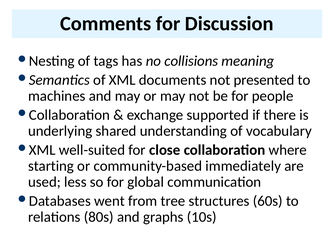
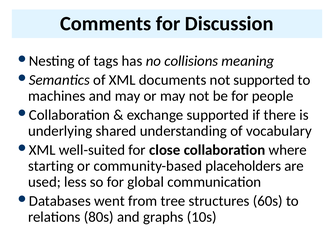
not presented: presented -> supported (264, 80)
immediately: immediately -> placeholders (243, 166)
